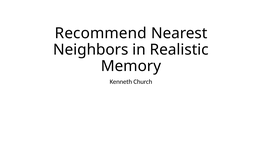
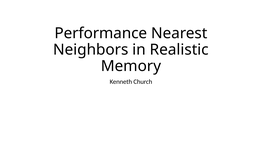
Recommend: Recommend -> Performance (101, 33)
